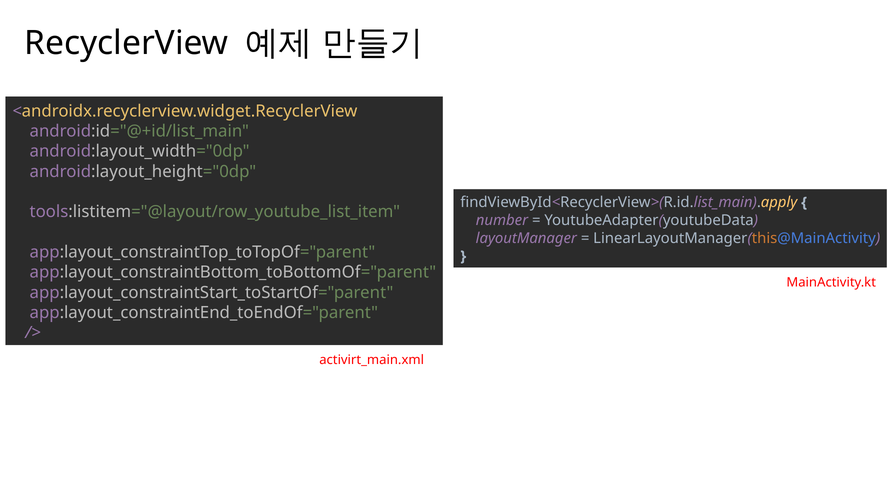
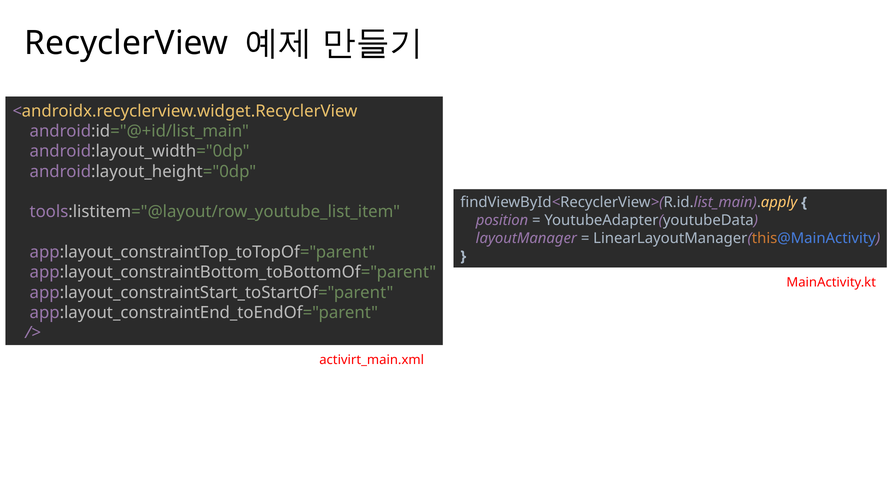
number: number -> position (502, 220)
